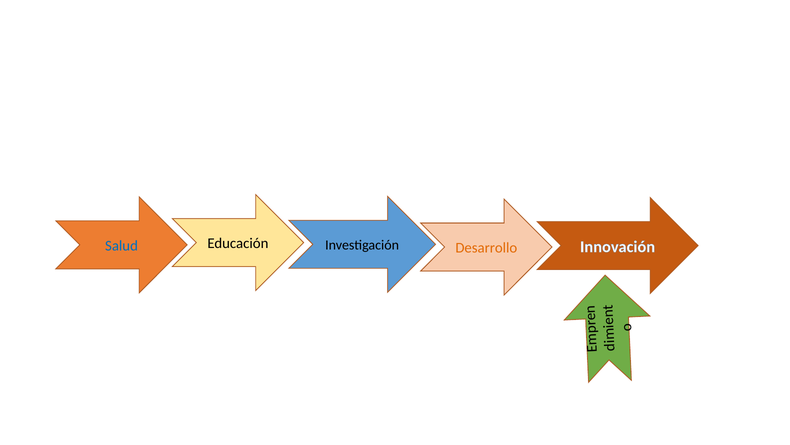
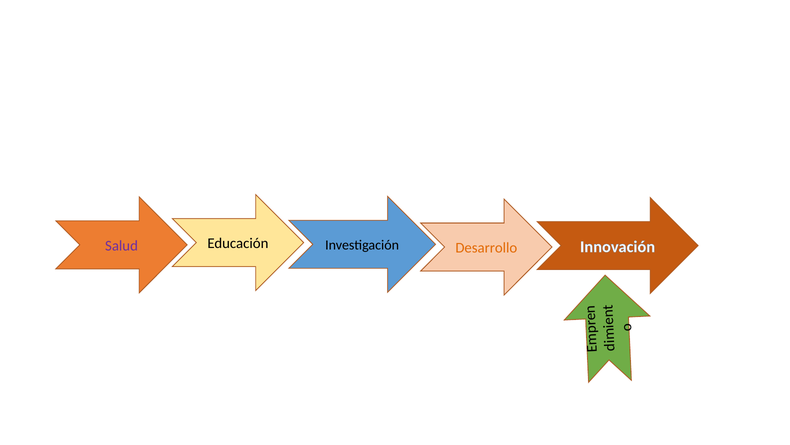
Salud colour: blue -> purple (121, 246)
